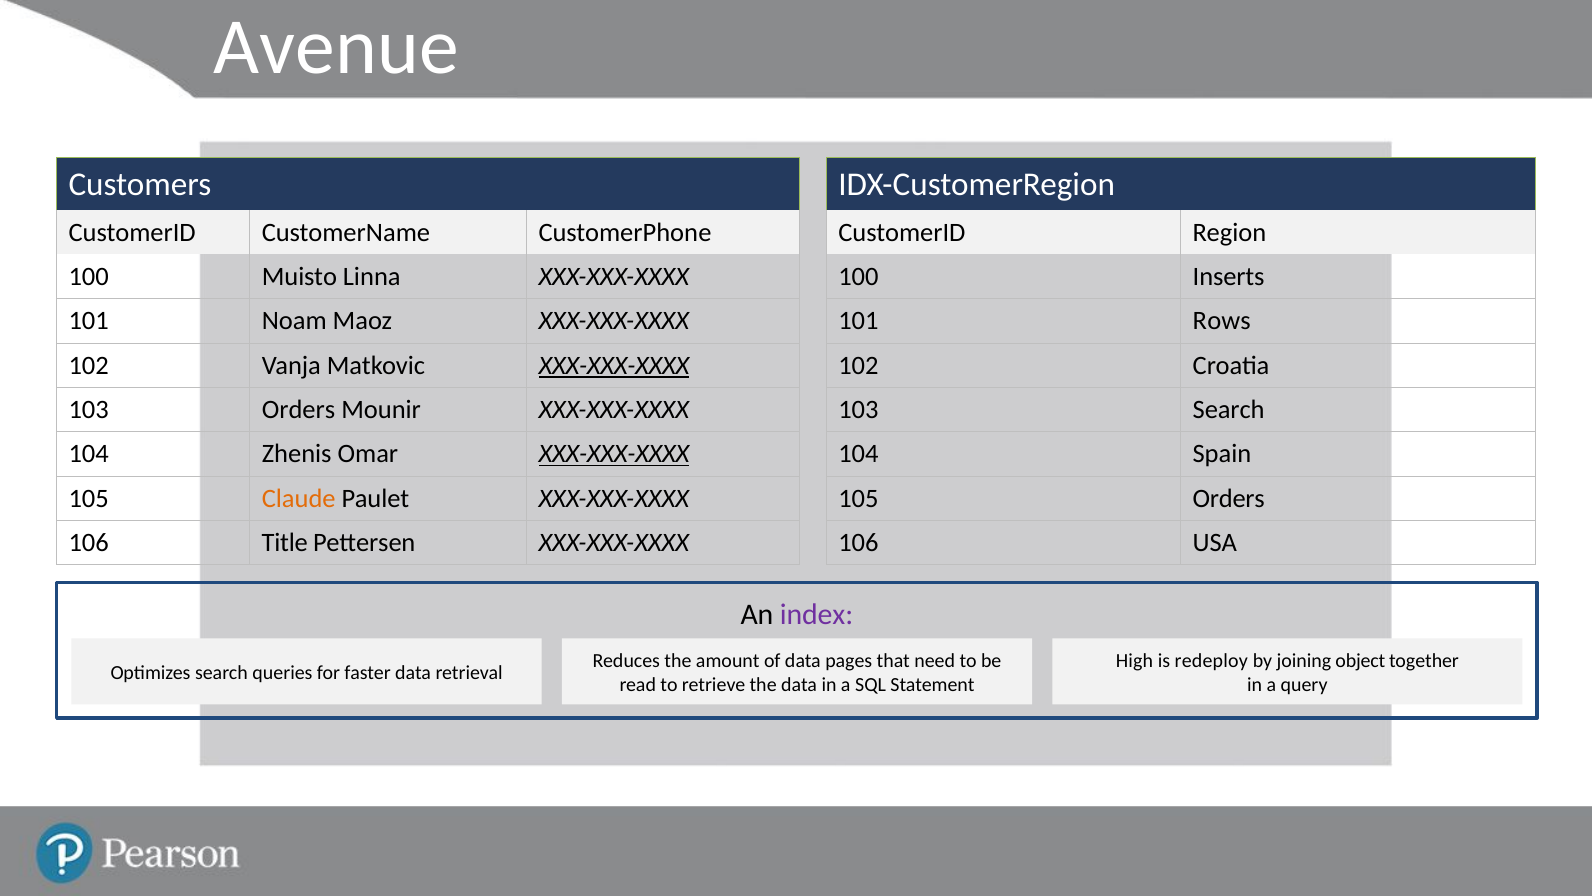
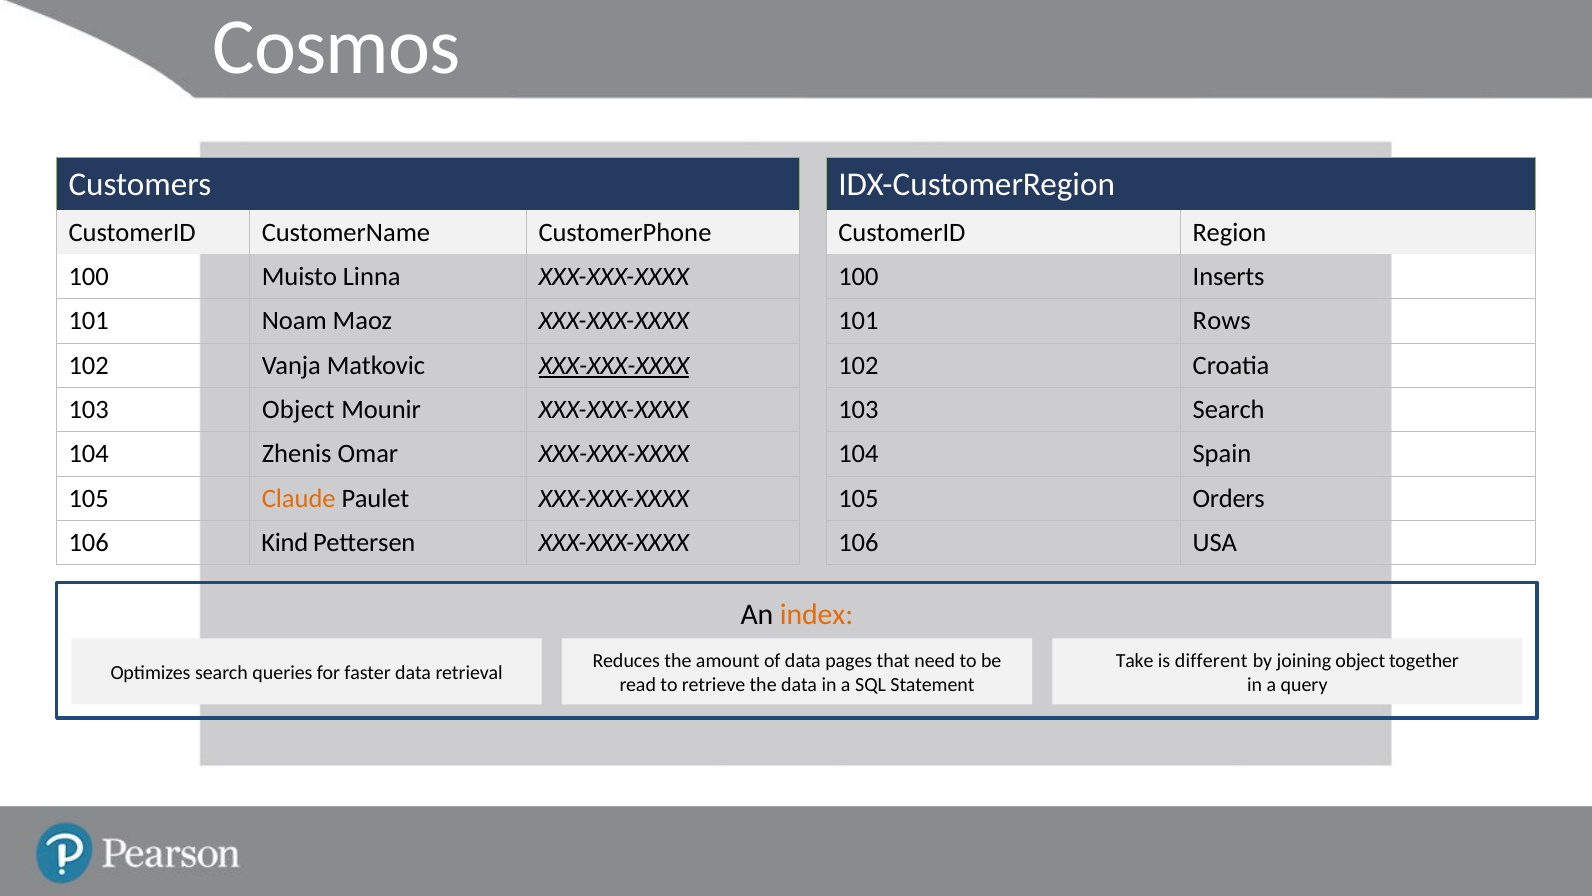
Avenue: Avenue -> Cosmos (337, 47)
103 Orders: Orders -> Object (298, 410)
XXX-XXX-XXXX underline: present -> none (614, 454)
106 Title: Title -> Kind (285, 543)
index colour: purple -> orange (817, 614)
High: High -> Take (1135, 660)
redeploy: redeploy -> different (1211, 660)
